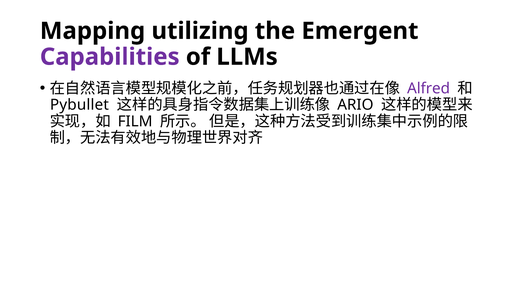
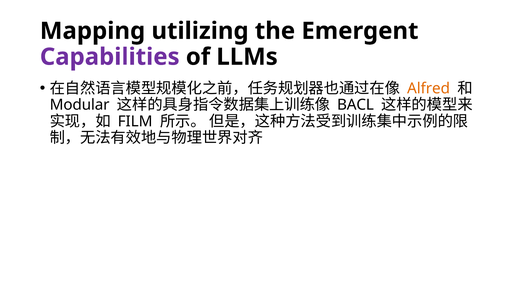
Alfred colour: purple -> orange (429, 88)
Pybullet: Pybullet -> Modular (80, 105)
ARIO: ARIO -> BACL (355, 105)
